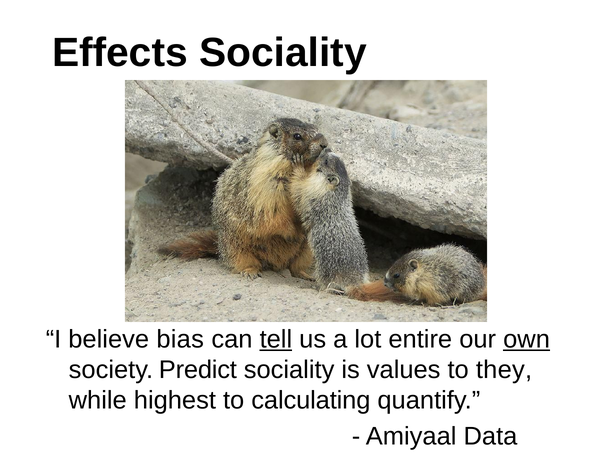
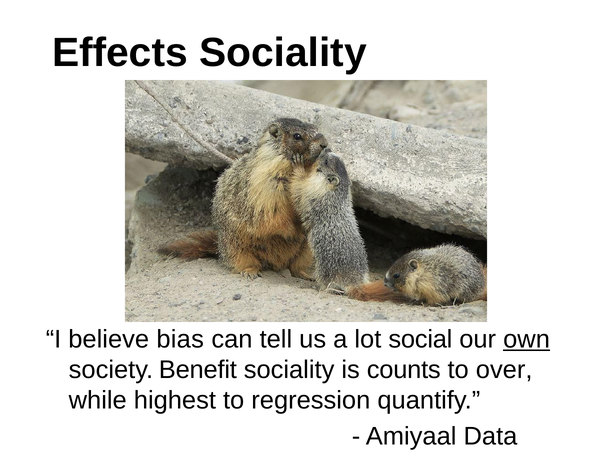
tell underline: present -> none (276, 339)
entire: entire -> social (420, 339)
Predict: Predict -> Benefit (198, 370)
values: values -> counts (404, 370)
they: they -> over (504, 370)
calculating: calculating -> regression (311, 401)
